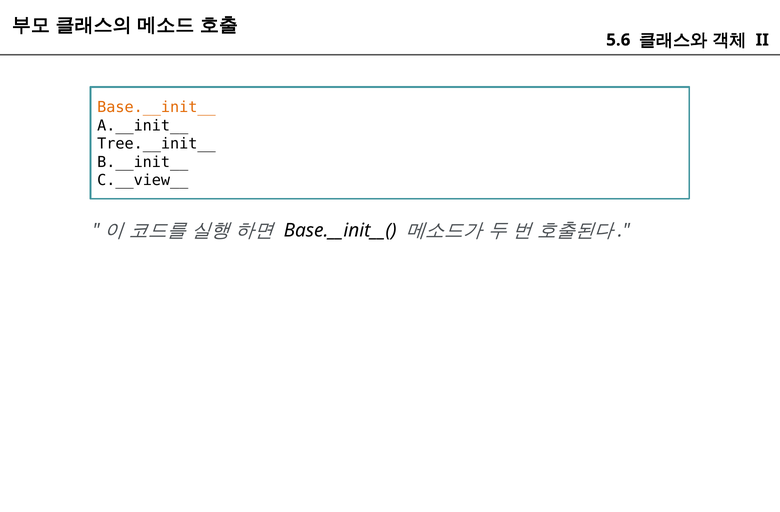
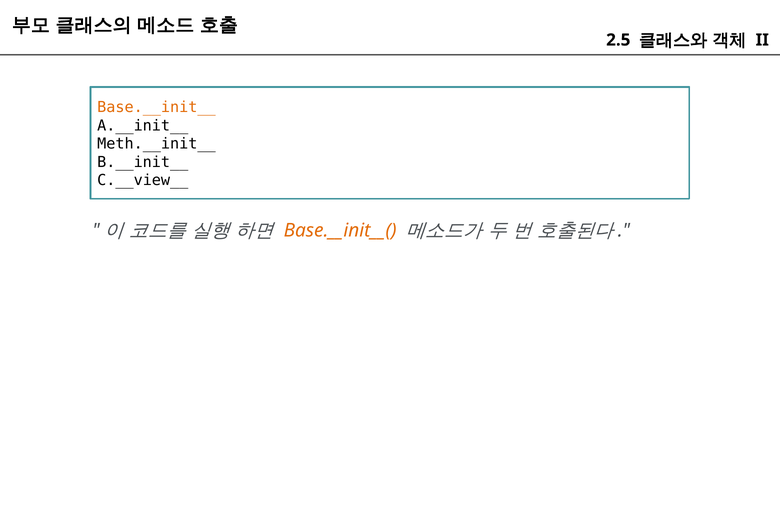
5.6: 5.6 -> 2.5 (618, 40)
Tree.__init__: Tree.__init__ -> Meth.__init__ (156, 144)
Base.__init__( colour: black -> orange (340, 231)
